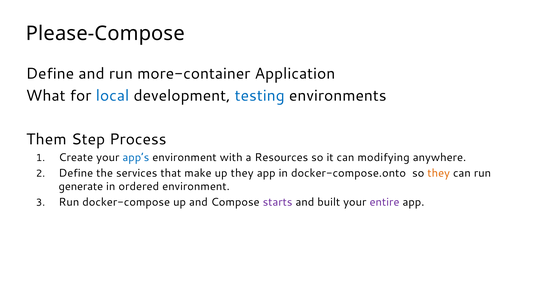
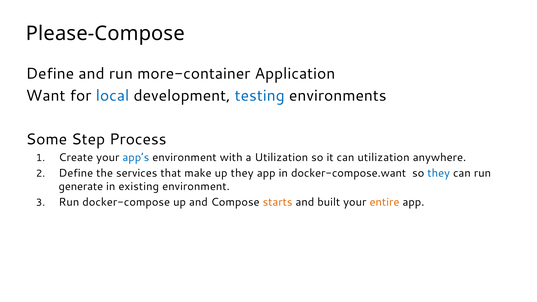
What: What -> Want (46, 96)
Them: Them -> Some (46, 140)
a Resources: Resources -> Utilization (281, 158)
can modifying: modifying -> utilization (384, 158)
docker-compose.onto: docker-compose.onto -> docker-compose.want (349, 173)
they colour: orange -> blue (439, 173)
ordered: ordered -> existing (139, 187)
starts colour: purple -> orange (278, 202)
entire colour: purple -> orange (384, 202)
